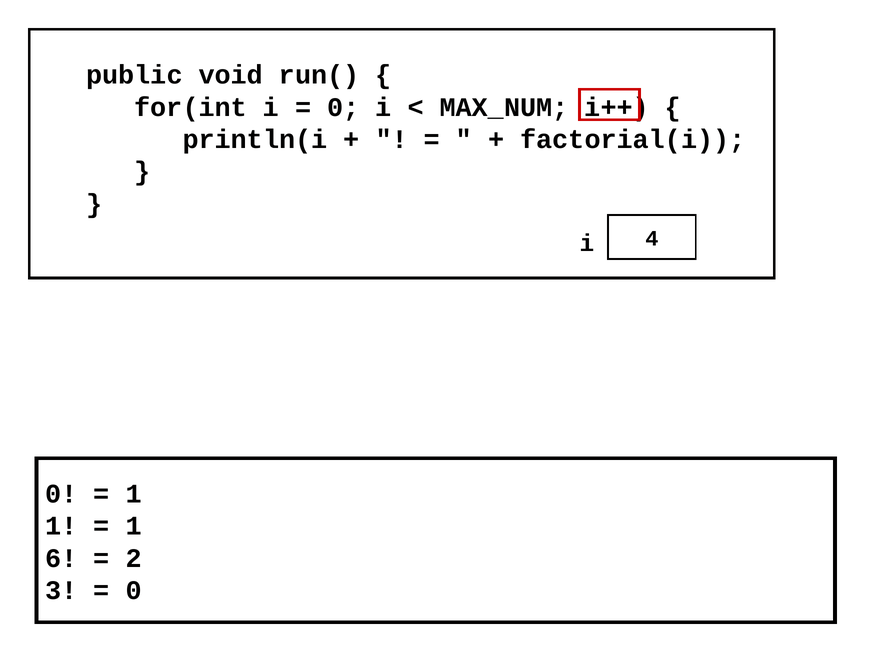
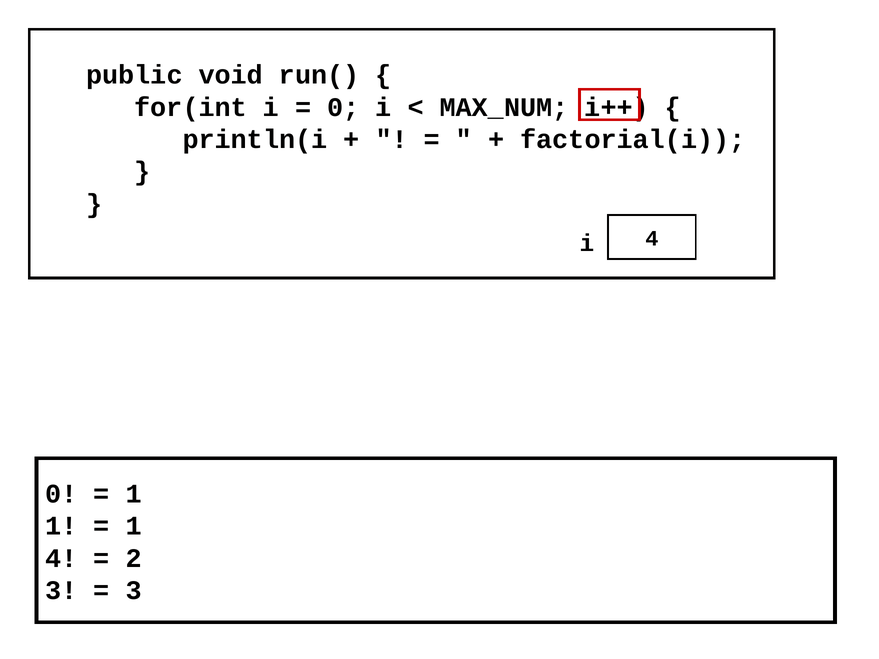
6: 6 -> 4 (61, 559)
0: 0 -> 3 (134, 591)
